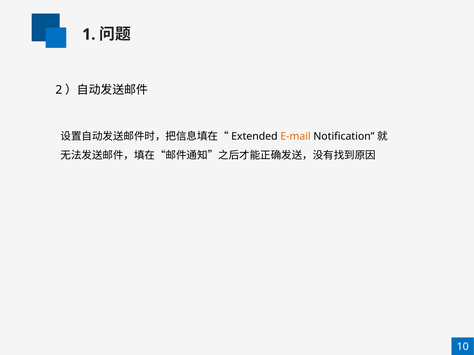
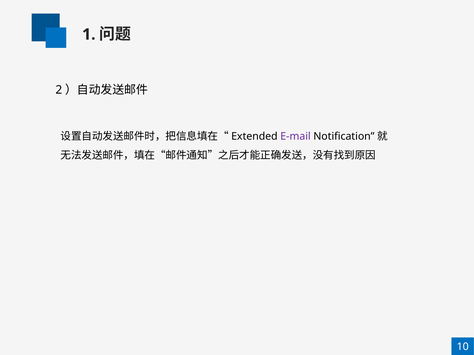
E-mail colour: orange -> purple (295, 137)
